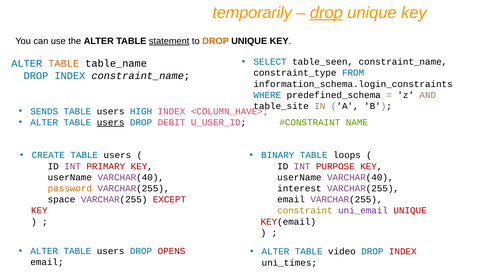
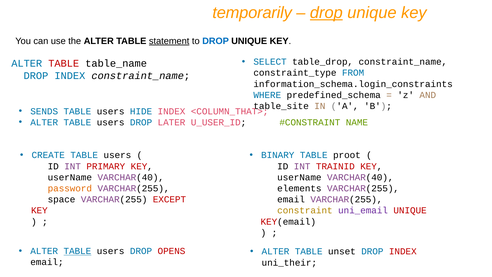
DROP colour: orange -> blue (216, 41)
table_seen: table_seen -> table_drop (323, 62)
TABLE colour: orange -> red (64, 63)
HIGH: HIGH -> HIDE (141, 111)
<COLUMN_HAVE>: <COLUMN_HAVE> -> <COLUMN_THAT> (230, 111)
users underline: present -> none (111, 122)
DEBIT: DEBIT -> LATER (172, 122)
loops: loops -> proot (347, 155)
PURPOSE: PURPOSE -> TRAINID (335, 166)
interest: interest -> elements (299, 188)
TABLE underline: none -> present (77, 251)
video: video -> unset (342, 251)
uni_times: uni_times -> uni_their (289, 262)
